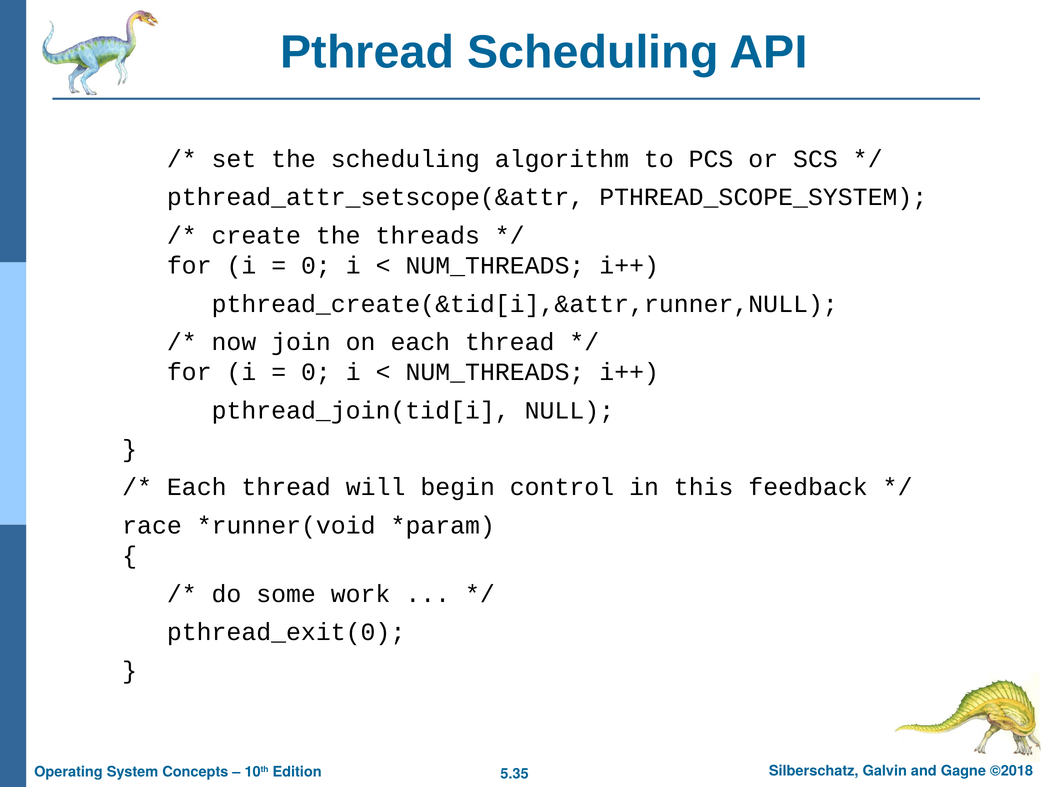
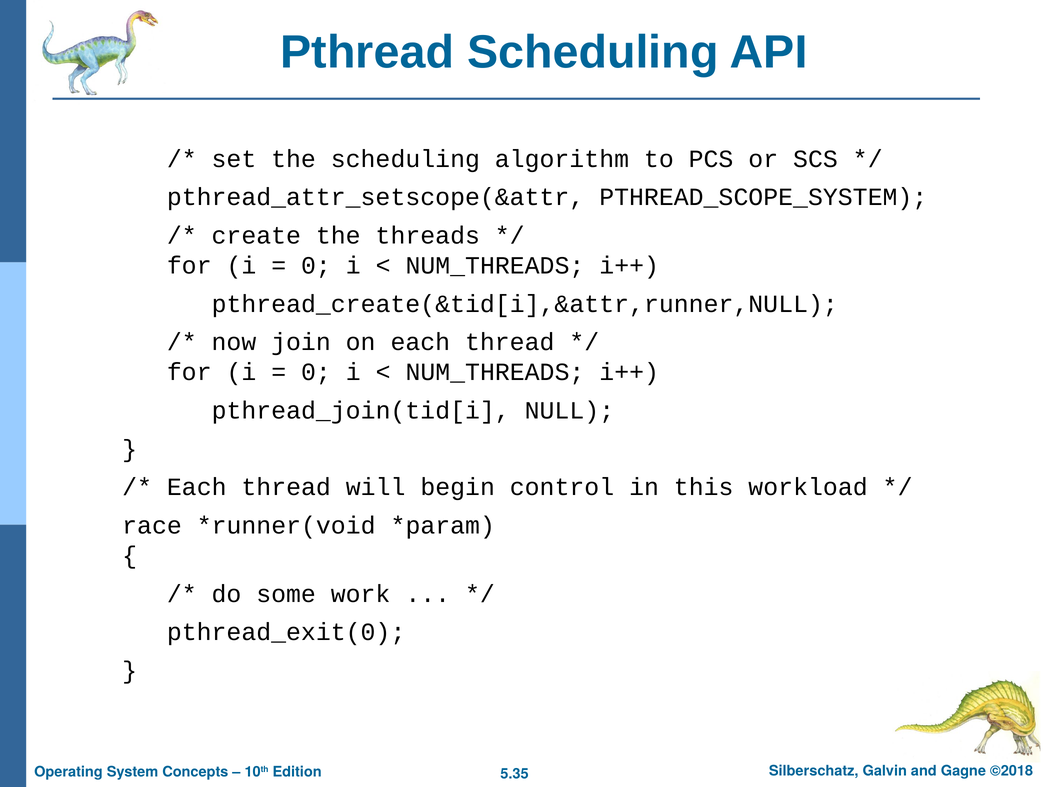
feedback: feedback -> workload (808, 488)
